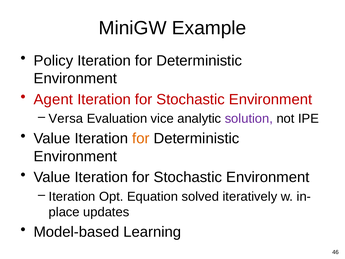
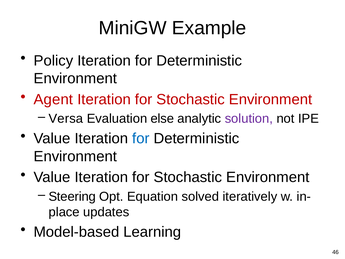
vice: vice -> else (162, 119)
for colour: orange -> blue (141, 138)
Iteration: Iteration -> Steering (72, 196)
